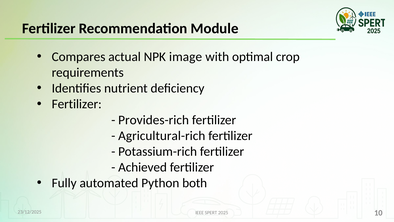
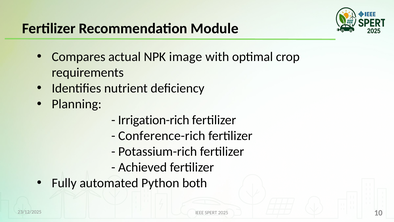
Fertilizer: Fertilizer -> Planning (77, 104)
Provides-rich: Provides-rich -> Irrigation-rich (154, 120)
Agricultural-rich: Agricultural-rich -> Conference-rich (162, 135)
